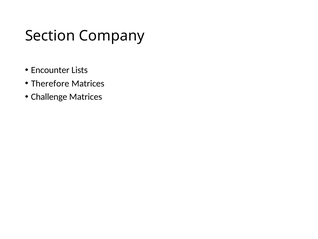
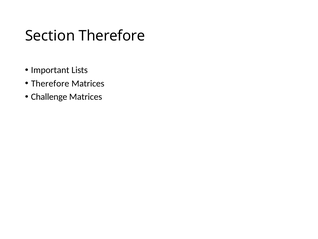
Section Company: Company -> Therefore (112, 36)
Encounter: Encounter -> Important (50, 70)
